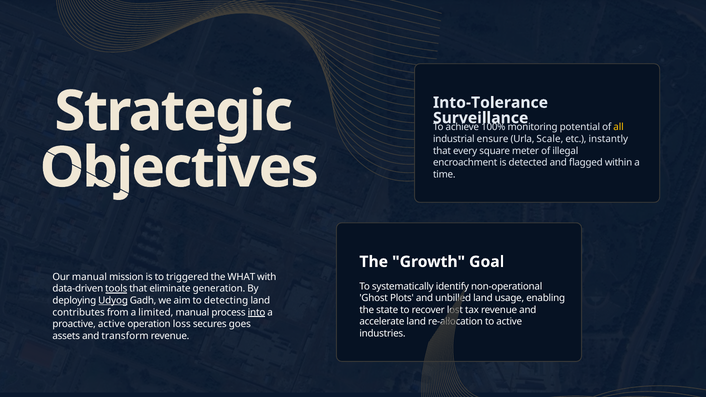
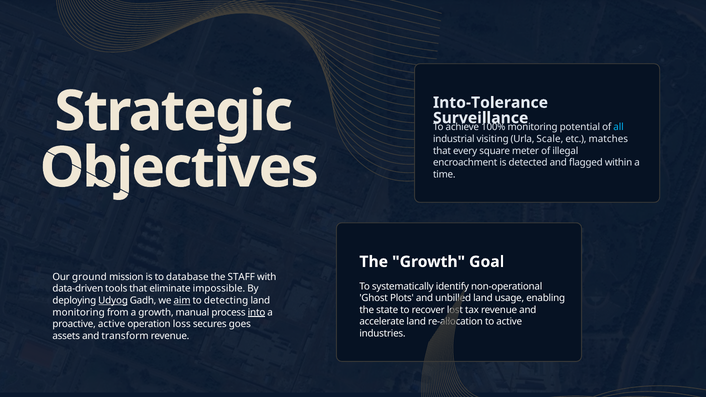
all colour: yellow -> light blue (619, 127)
ensure: ensure -> visiting (493, 139)
instantly: instantly -> matches (608, 139)
Our manual: manual -> ground (89, 277)
triggered: triggered -> database (187, 277)
WHAT: WHAT -> STAFF (241, 277)
tools underline: present -> none (116, 289)
generation: generation -> impossible (219, 289)
aim underline: none -> present (182, 301)
contributes: contributes -> monitoring (79, 312)
a limited: limited -> growth (156, 312)
